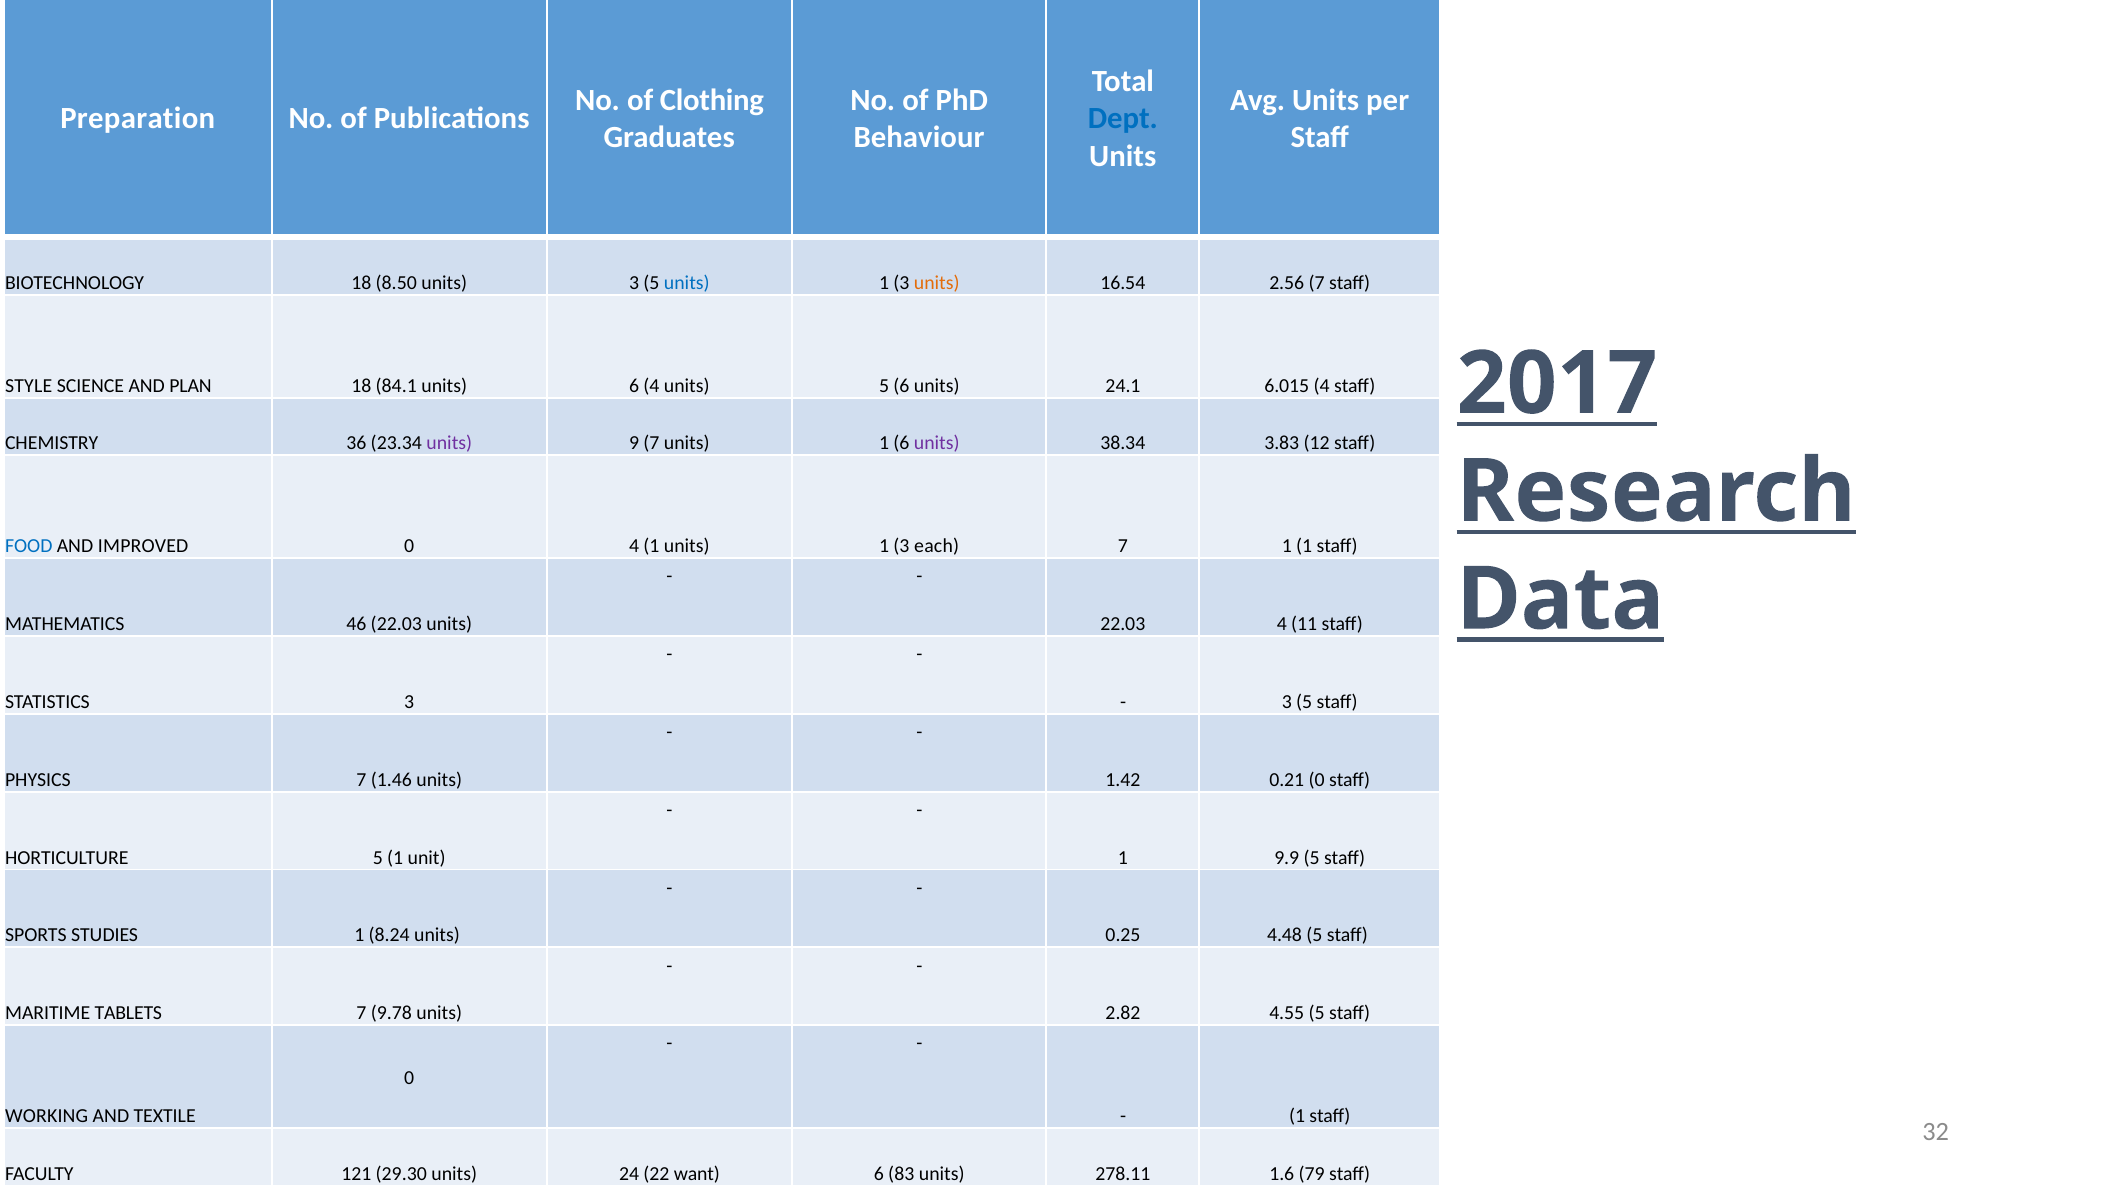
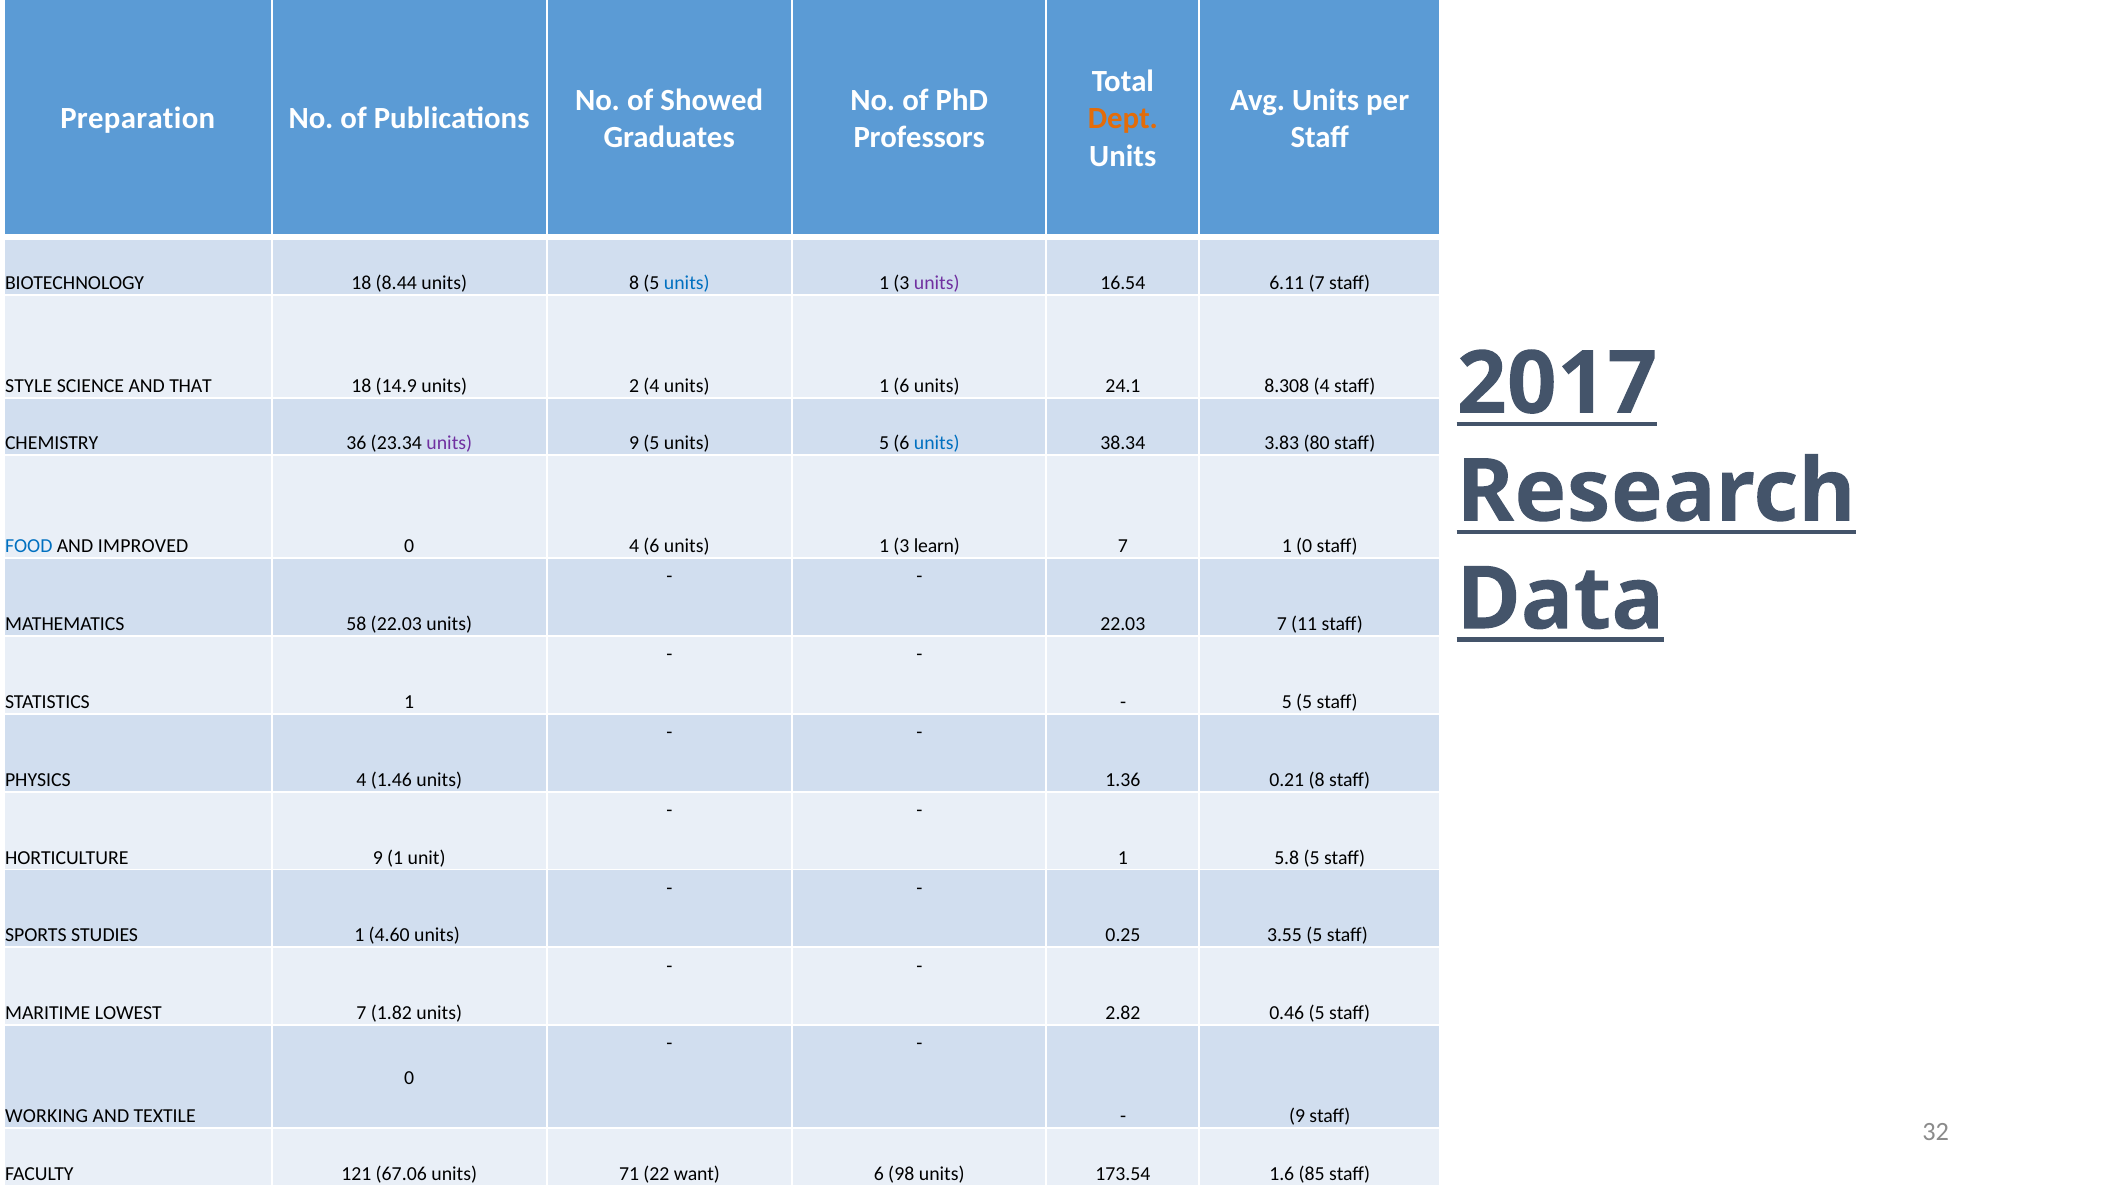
Clothing: Clothing -> Showed (712, 100)
Dept colour: blue -> orange (1123, 119)
Behaviour: Behaviour -> Professors (919, 137)
8.50: 8.50 -> 8.44 (396, 283)
units 3: 3 -> 8 (634, 283)
units colour: orange -> purple (937, 283)
2.56: 2.56 -> 6.11 (1287, 283)
PLAN: PLAN -> THAT (191, 386)
84.1: 84.1 -> 14.9 (396, 386)
units 6: 6 -> 2 (634, 386)
4 units 5: 5 -> 1 (884, 386)
6.015: 6.015 -> 8.308 (1287, 386)
9 7: 7 -> 5 (651, 443)
1: 1 -> 5 (884, 443)
units colour: purple -> blue (937, 443)
12: 12 -> 80 (1317, 443)
4 1: 1 -> 6 (651, 546)
each: each -> learn (937, 546)
1 1: 1 -> 0 (1304, 546)
46: 46 -> 58 (356, 624)
22.03 4: 4 -> 7 (1282, 624)
STATISTICS 3: 3 -> 1 (409, 702)
3: 3 -> 5 (1287, 702)
PHYSICS 7: 7 -> 4 (362, 780)
1.42: 1.42 -> 1.36 (1123, 780)
0.21 0: 0 -> 8 (1317, 780)
HORTICULTURE 5: 5 -> 9 (378, 858)
9.9: 9.9 -> 5.8 (1287, 858)
8.24: 8.24 -> 4.60 (389, 935)
4.48: 4.48 -> 3.55 (1284, 935)
TABLETS: TABLETS -> LOWEST (128, 1013)
9.78: 9.78 -> 1.82 (391, 1013)
4.55: 4.55 -> 0.46 (1287, 1013)
1: 1 -> 9 (1297, 1116)
29.30: 29.30 -> 67.06 (401, 1174)
24: 24 -> 71 (629, 1174)
83: 83 -> 98 (901, 1174)
278.11: 278.11 -> 173.54 (1123, 1174)
79: 79 -> 85 (1312, 1174)
